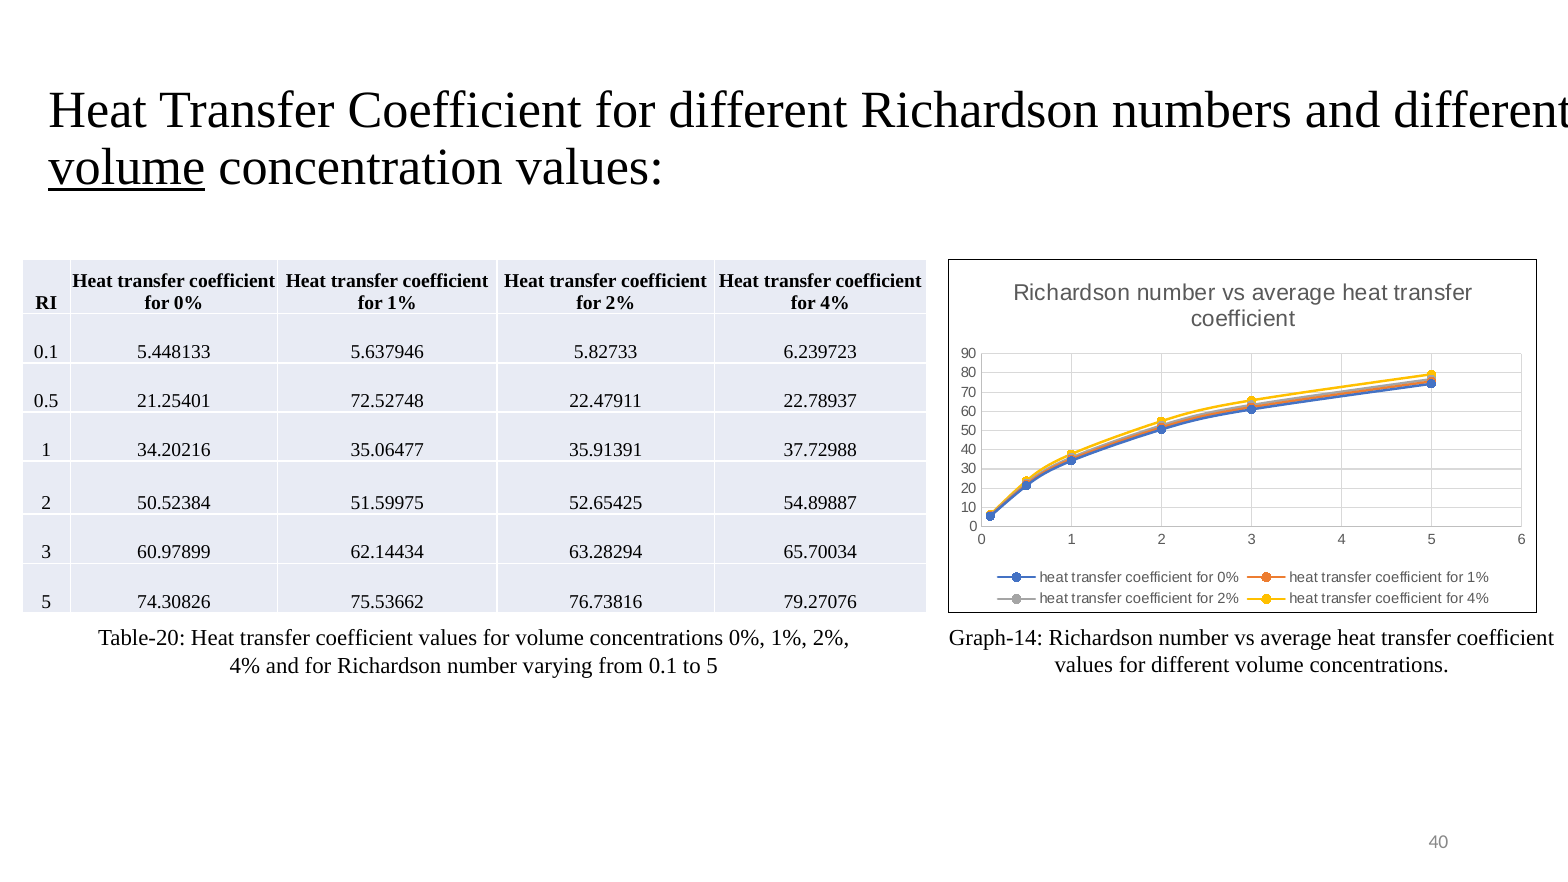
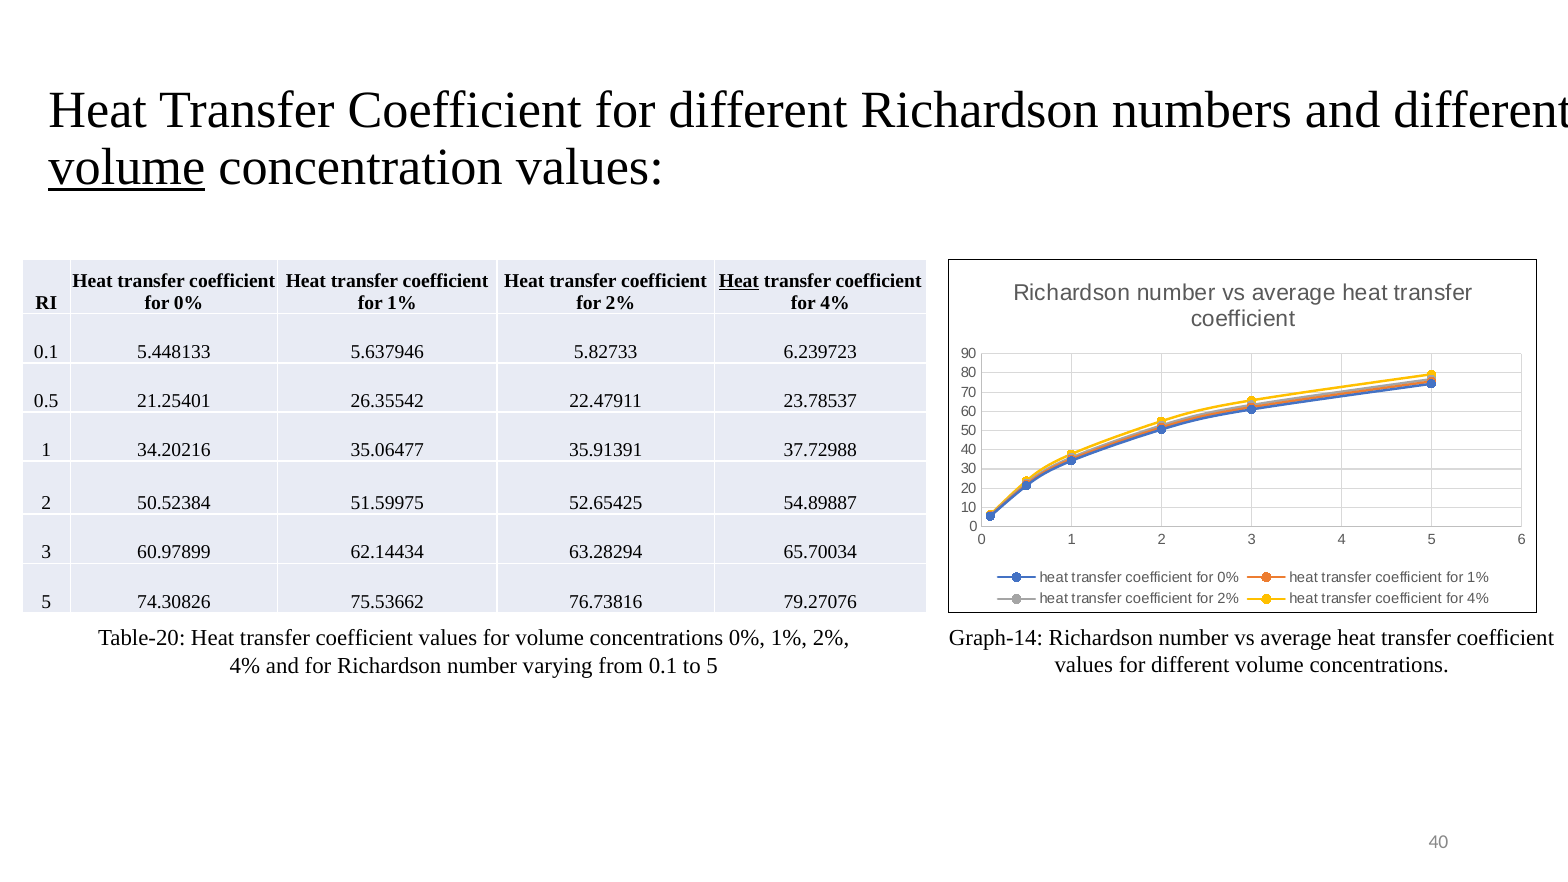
Heat underline: none -> present (739, 281)
72.52748: 72.52748 -> 26.35542 (387, 401)
22.78937: 22.78937 -> 23.78537 (820, 401)
